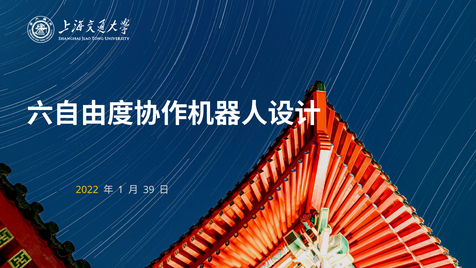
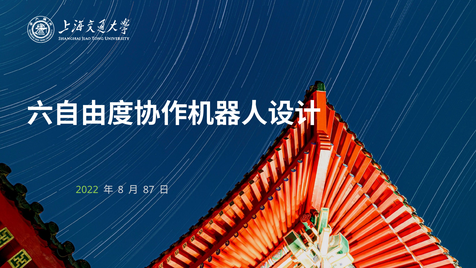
2022 colour: yellow -> light green (87, 190)
1: 1 -> 8 (121, 190)
39: 39 -> 87 (149, 190)
